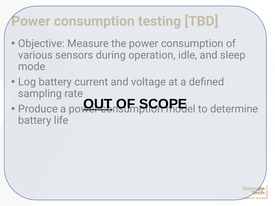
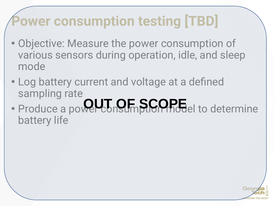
OUT underline: present -> none (98, 104)
